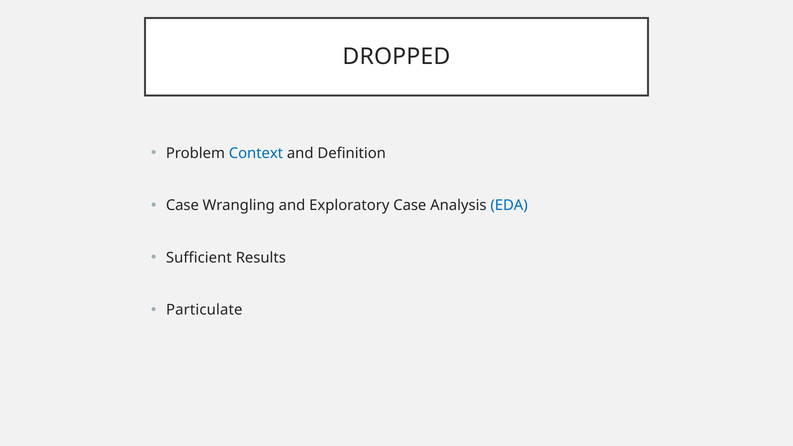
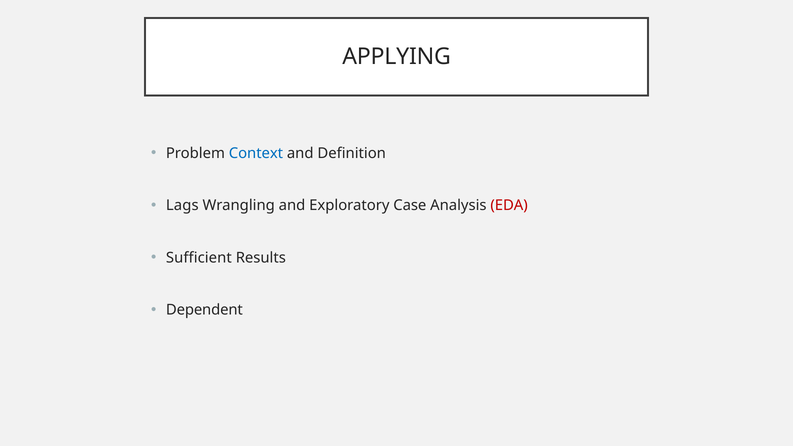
DROPPED: DROPPED -> APPLYING (397, 57)
Case: Case -> Lags (182, 206)
EDA colour: blue -> red (509, 206)
Particulate: Particulate -> Dependent (204, 310)
